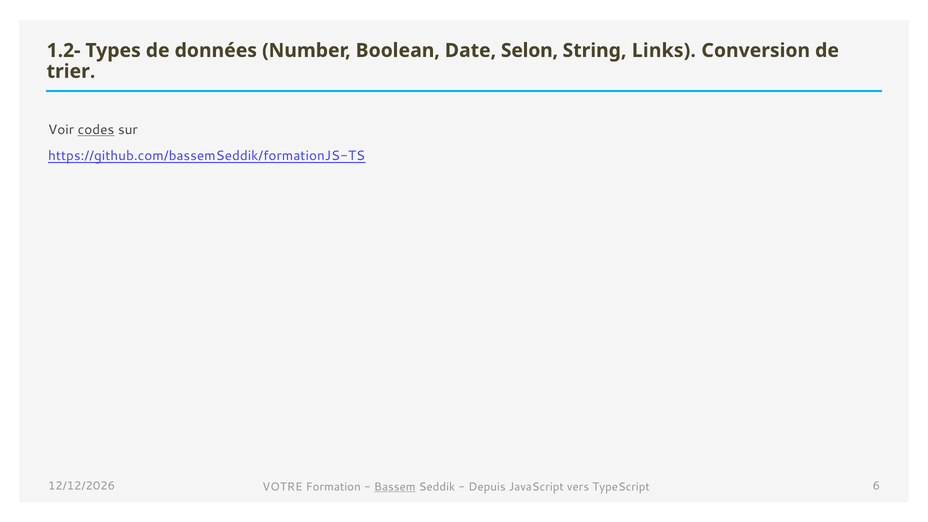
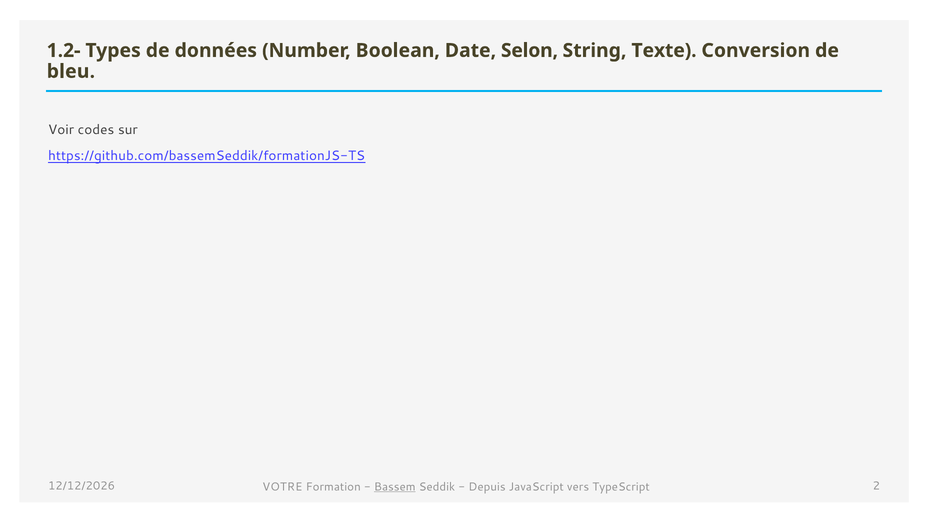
Links: Links -> Texte (664, 51)
trier: trier -> bleu (71, 71)
codes underline: present -> none (96, 130)
6: 6 -> 2 (876, 486)
